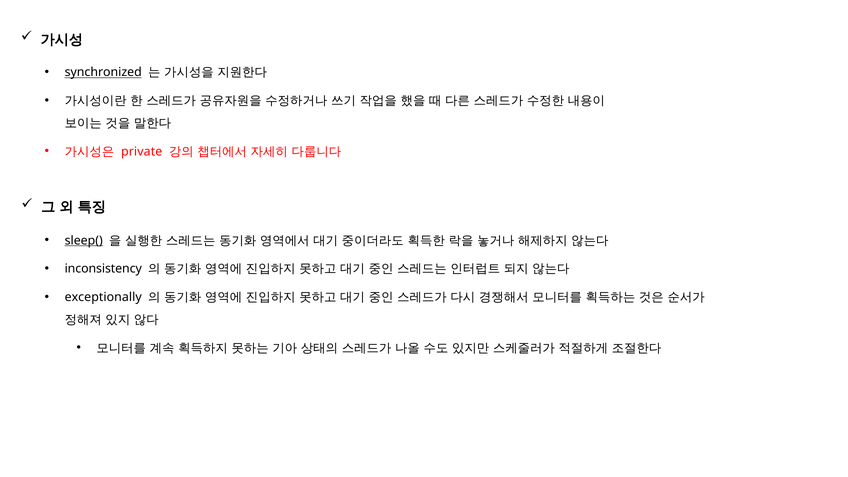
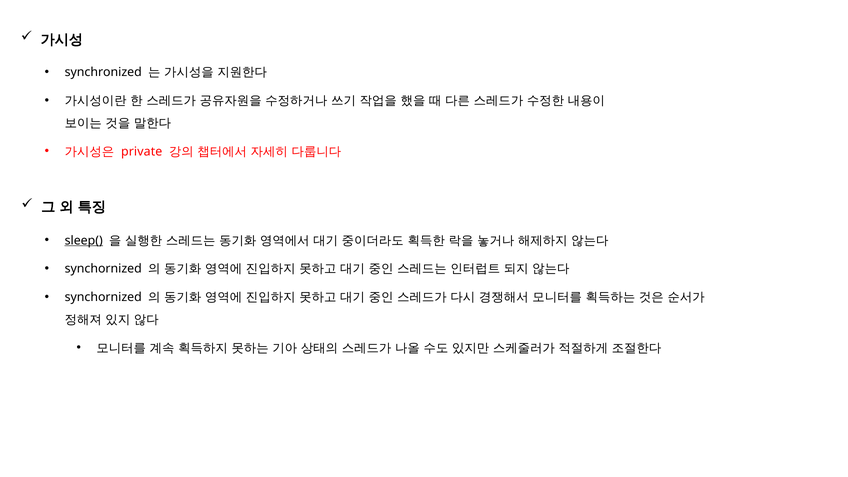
synchronized underline: present -> none (103, 72)
inconsistency: inconsistency -> synchornized (103, 269)
exceptionally: exceptionally -> synchornized (103, 297)
